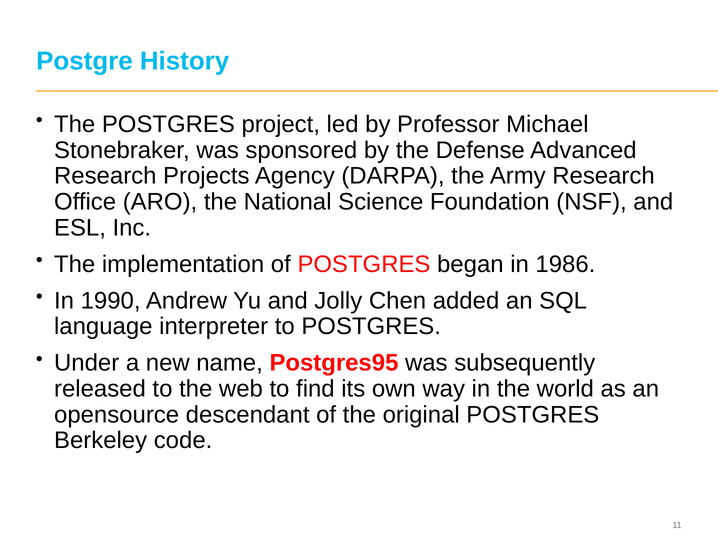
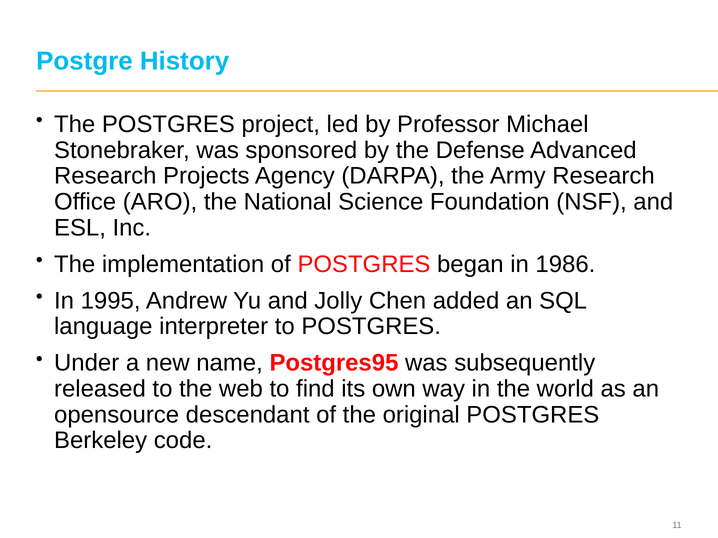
1990: 1990 -> 1995 (111, 301)
